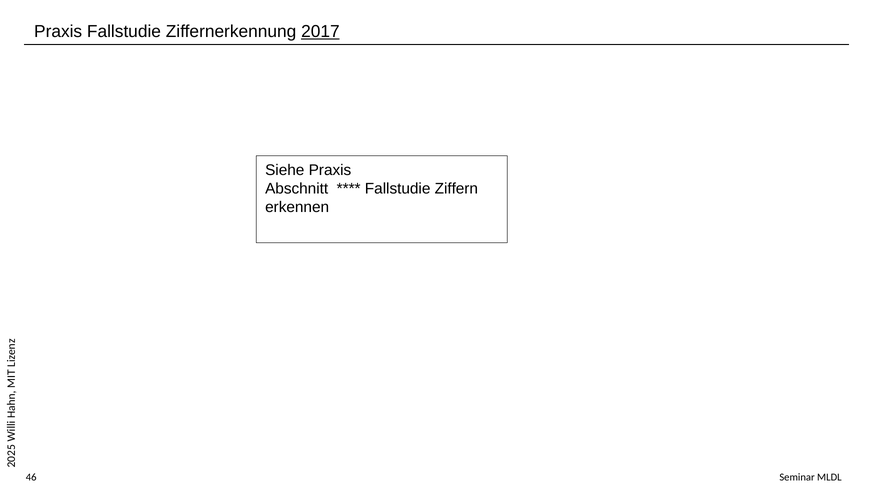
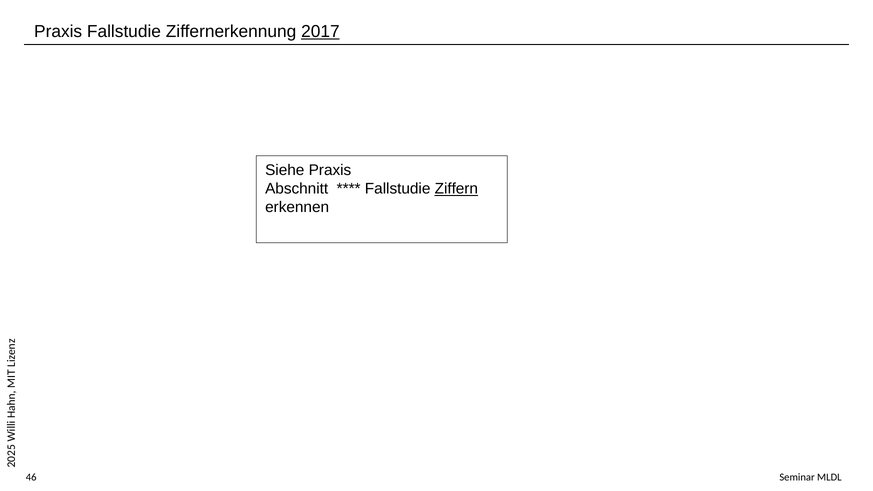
Ziffern underline: none -> present (456, 189)
